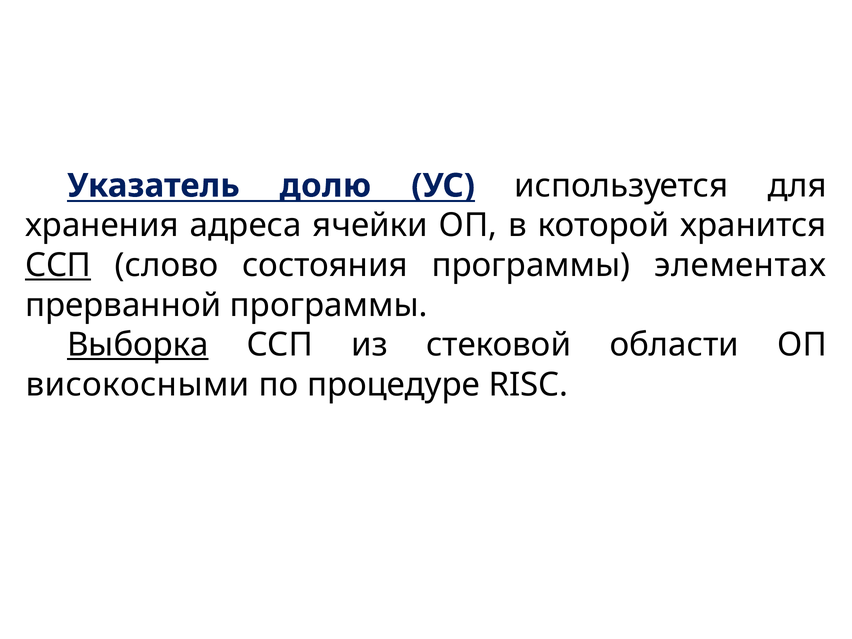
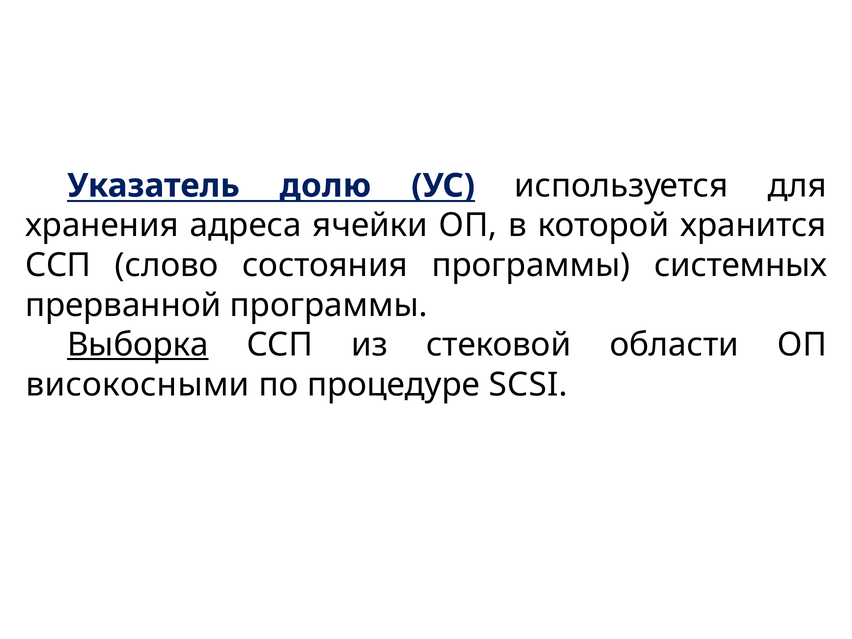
ССП underline: present -> none (58, 265)
элементах: элементах -> системных (741, 265)
RISC: RISC -> SCSI (528, 385)
